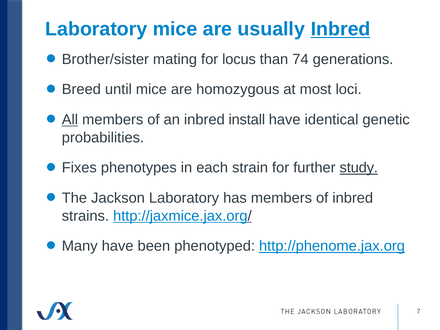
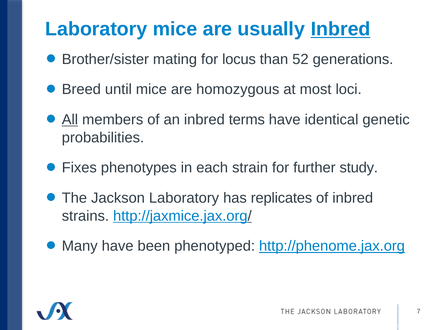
74: 74 -> 52 (300, 59)
install: install -> terms (247, 120)
study underline: present -> none (359, 168)
has members: members -> replicates (282, 198)
